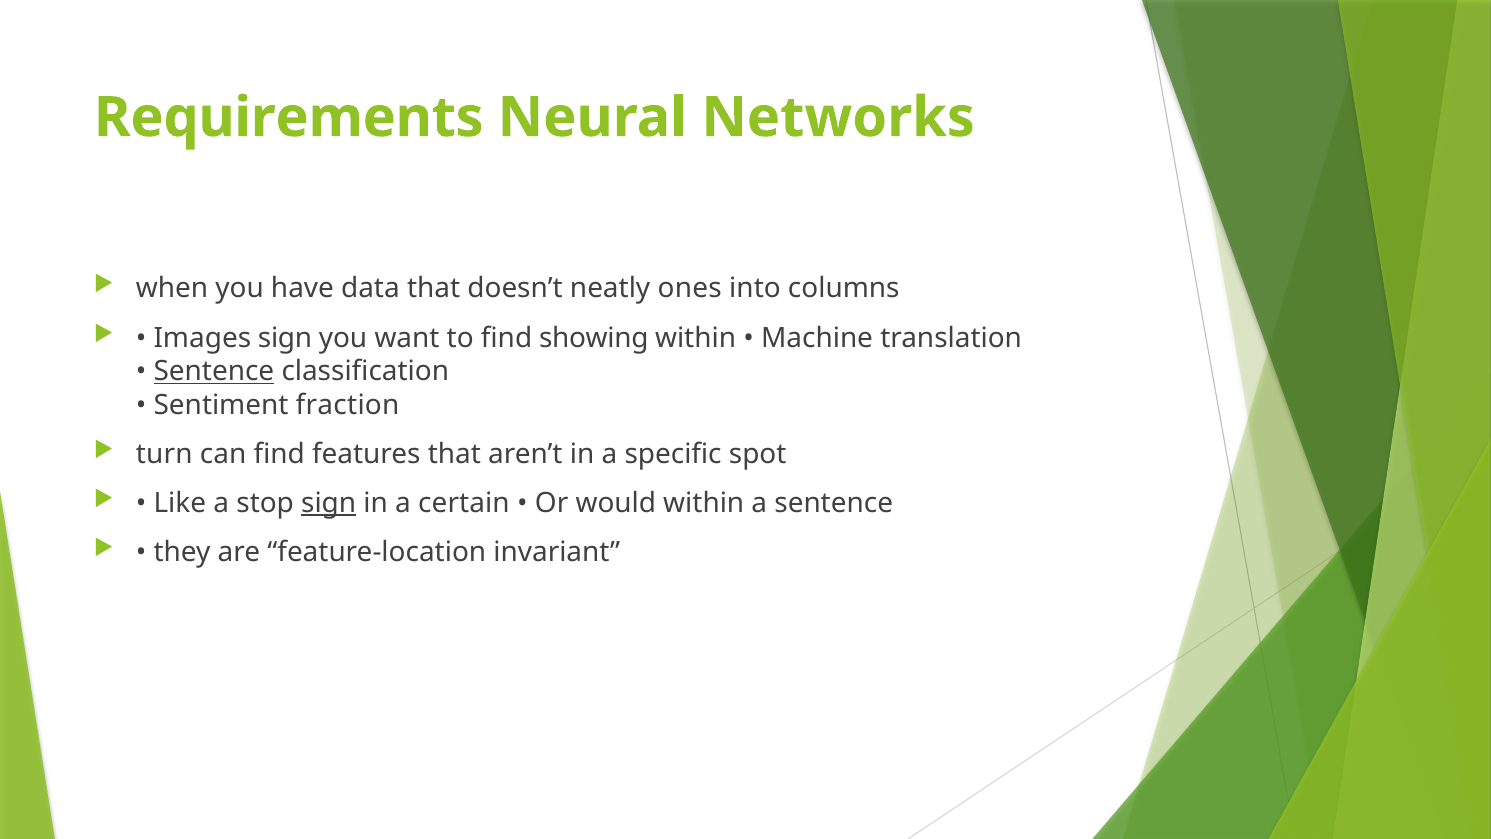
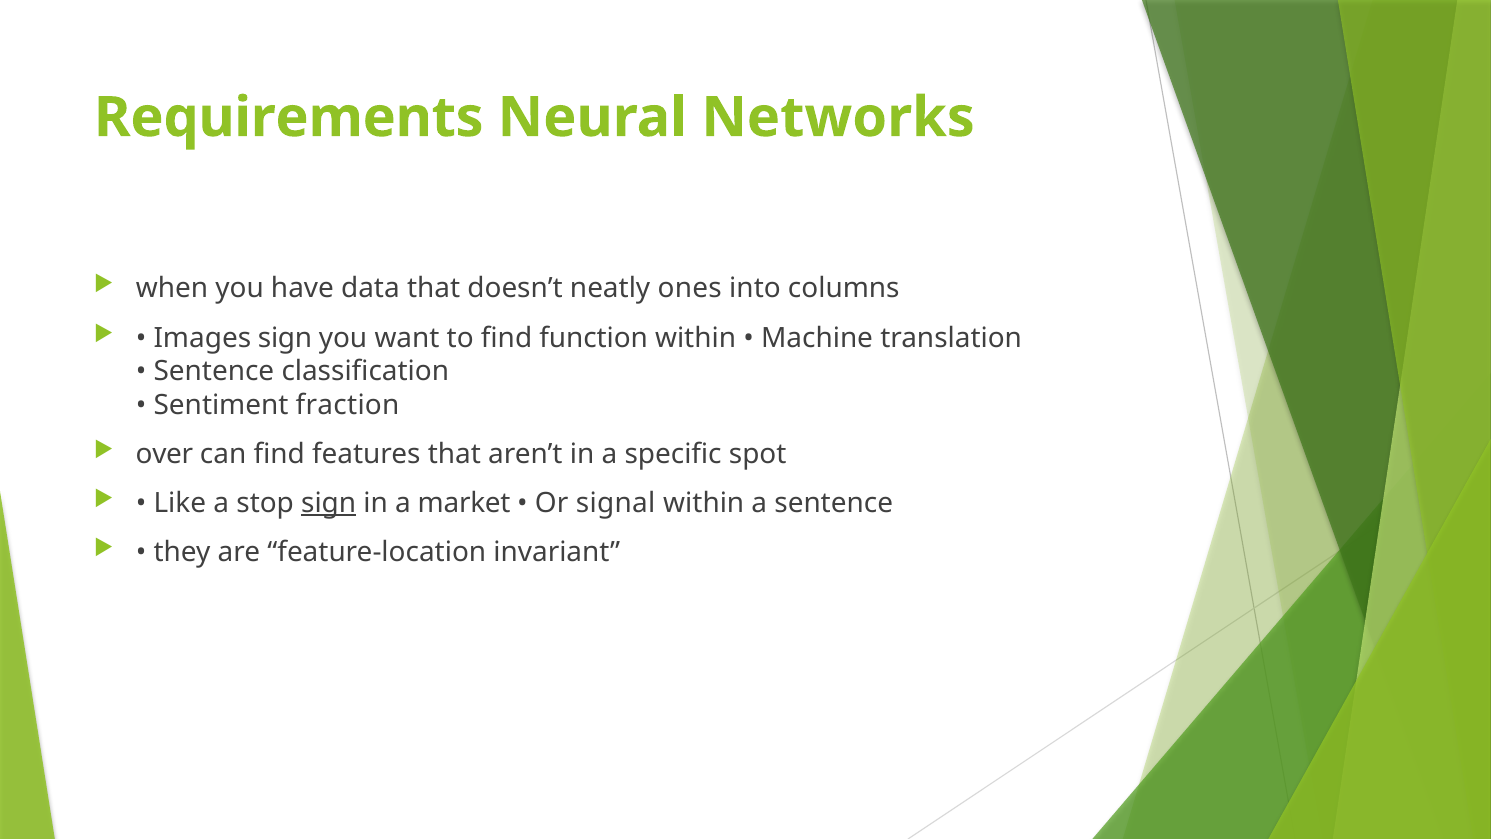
showing: showing -> function (594, 338)
Sentence underline: present -> none (214, 371)
turn: turn -> over (164, 454)
certain: certain -> market (464, 503)
would: would -> signal (616, 503)
